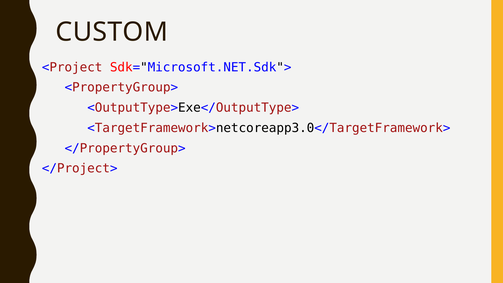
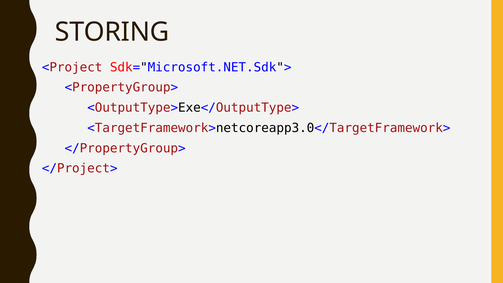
CUSTOM: CUSTOM -> STORING (112, 32)
